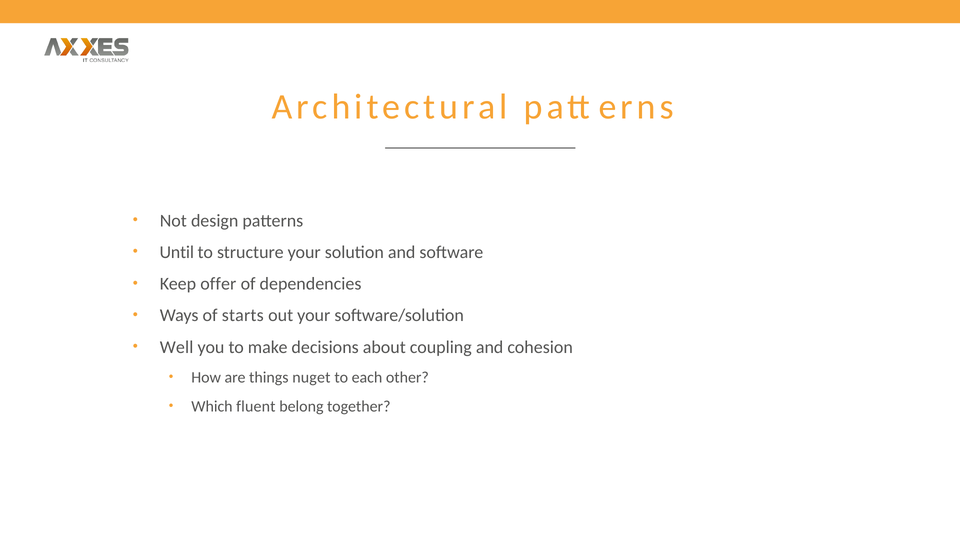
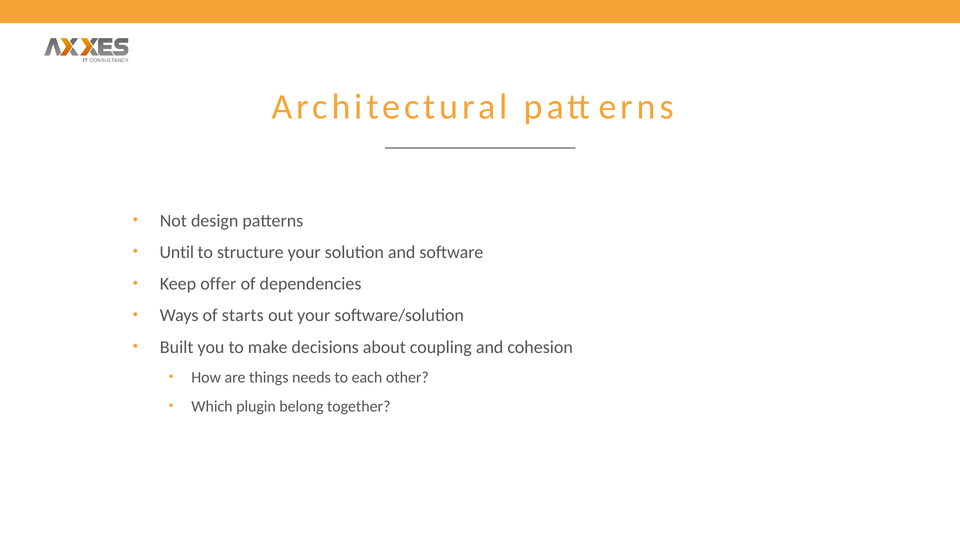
Well: Well -> Built (177, 347)
nuget: nuget -> needs (311, 377)
fluent: fluent -> plugin (256, 407)
